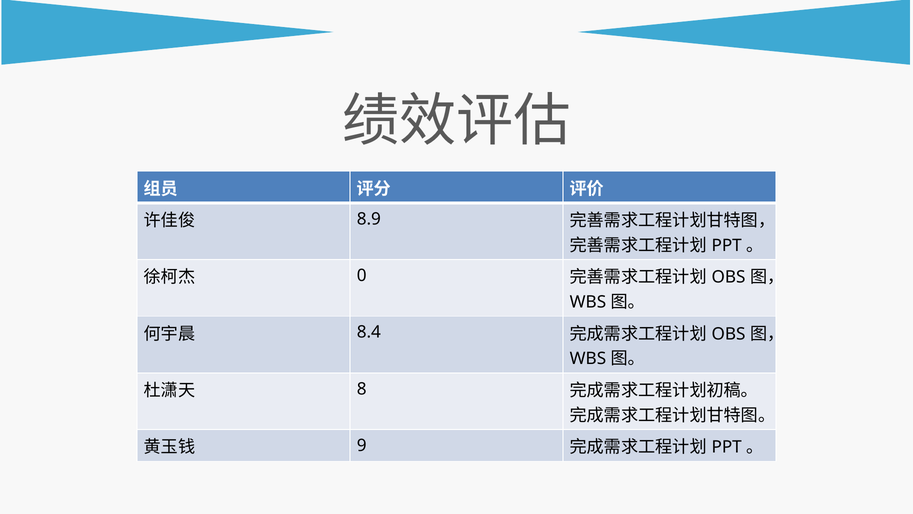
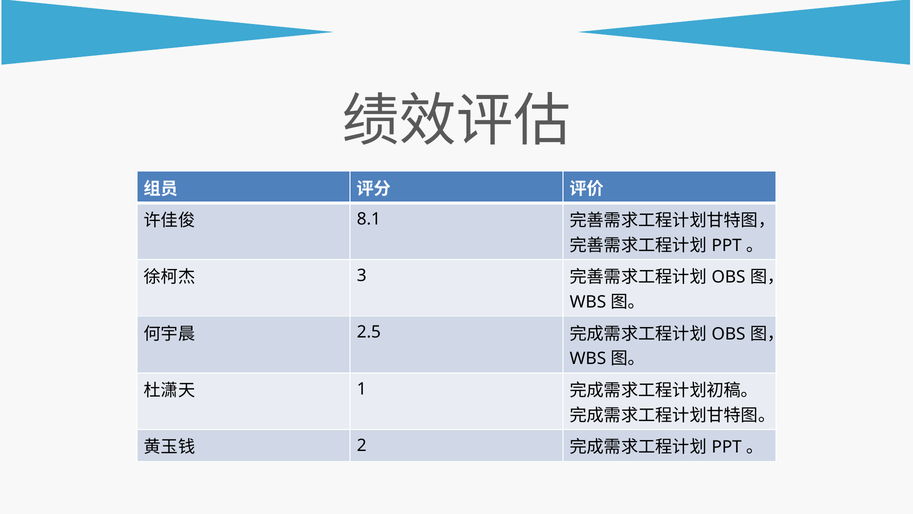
8.9: 8.9 -> 8.1 (369, 219)
0: 0 -> 3 (362, 275)
8.4: 8.4 -> 2.5 (369, 332)
8: 8 -> 1 (362, 389)
9: 9 -> 2 (362, 445)
